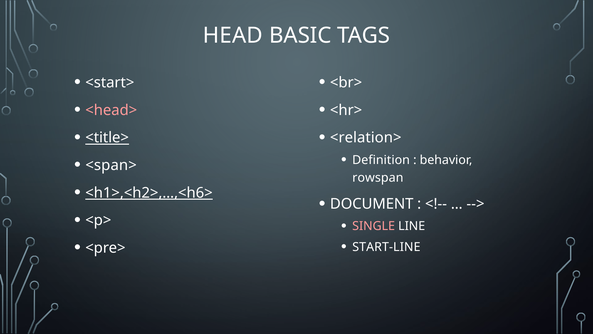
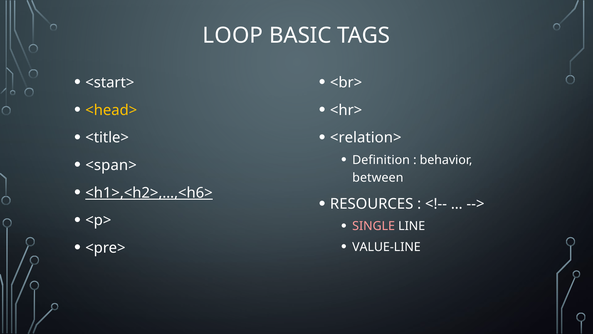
HEAD: HEAD -> LOOP (233, 35)
<head> colour: pink -> yellow (111, 110)
<title> underline: present -> none (107, 138)
rowspan: rowspan -> between (378, 178)
DOCUMENT: DOCUMENT -> RESOURCES (372, 204)
START-LINE: START-LINE -> VALUE-LINE (386, 247)
